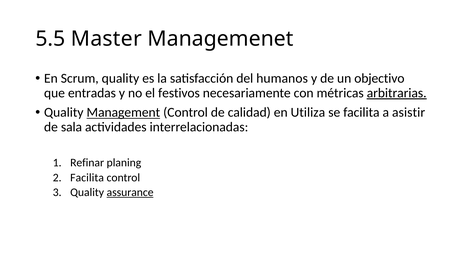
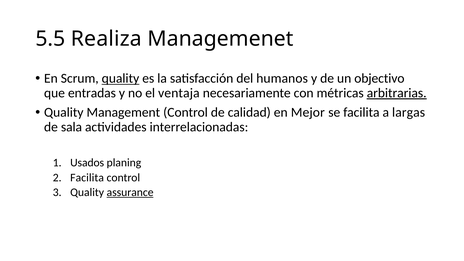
Master: Master -> Realiza (106, 39)
quality underline: none -> present (120, 78)
festivos: festivos -> ventaja (179, 93)
Management underline: present -> none (123, 113)
Utiliza: Utiliza -> Mejor (308, 113)
asistir: asistir -> largas (409, 113)
Refinar: Refinar -> Usados (87, 163)
